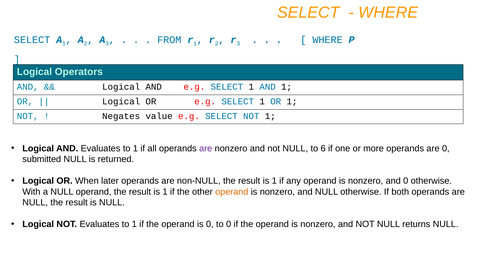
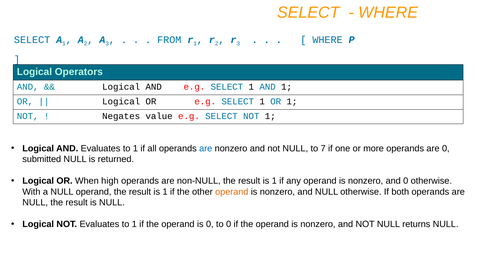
are colour: purple -> blue (206, 148)
6: 6 -> 7 (323, 148)
later: later -> high (110, 181)
